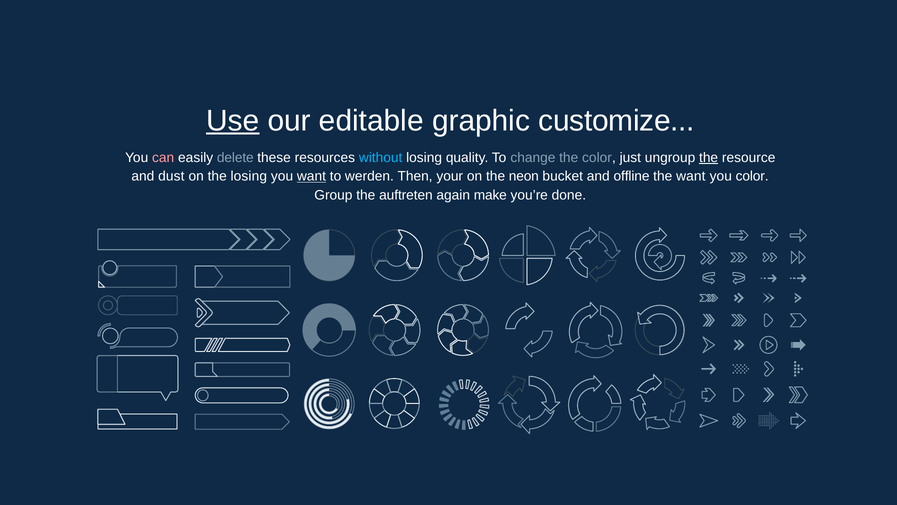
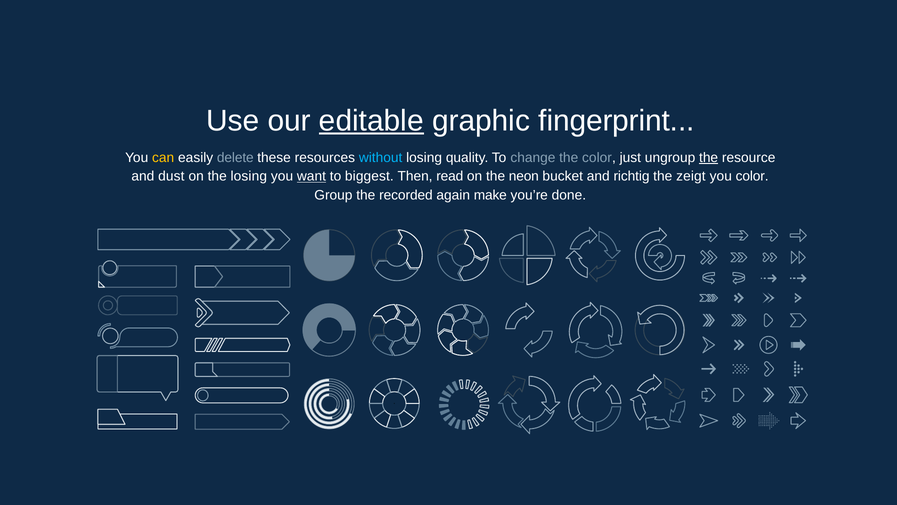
Use underline: present -> none (233, 121)
editable underline: none -> present (371, 121)
customize: customize -> fingerprint (616, 121)
can colour: pink -> yellow (163, 157)
werden: werden -> biggest (369, 176)
your: your -> read (450, 176)
offline: offline -> richtig (632, 176)
the want: want -> zeigt (691, 176)
auftreten: auftreten -> recorded (406, 195)
